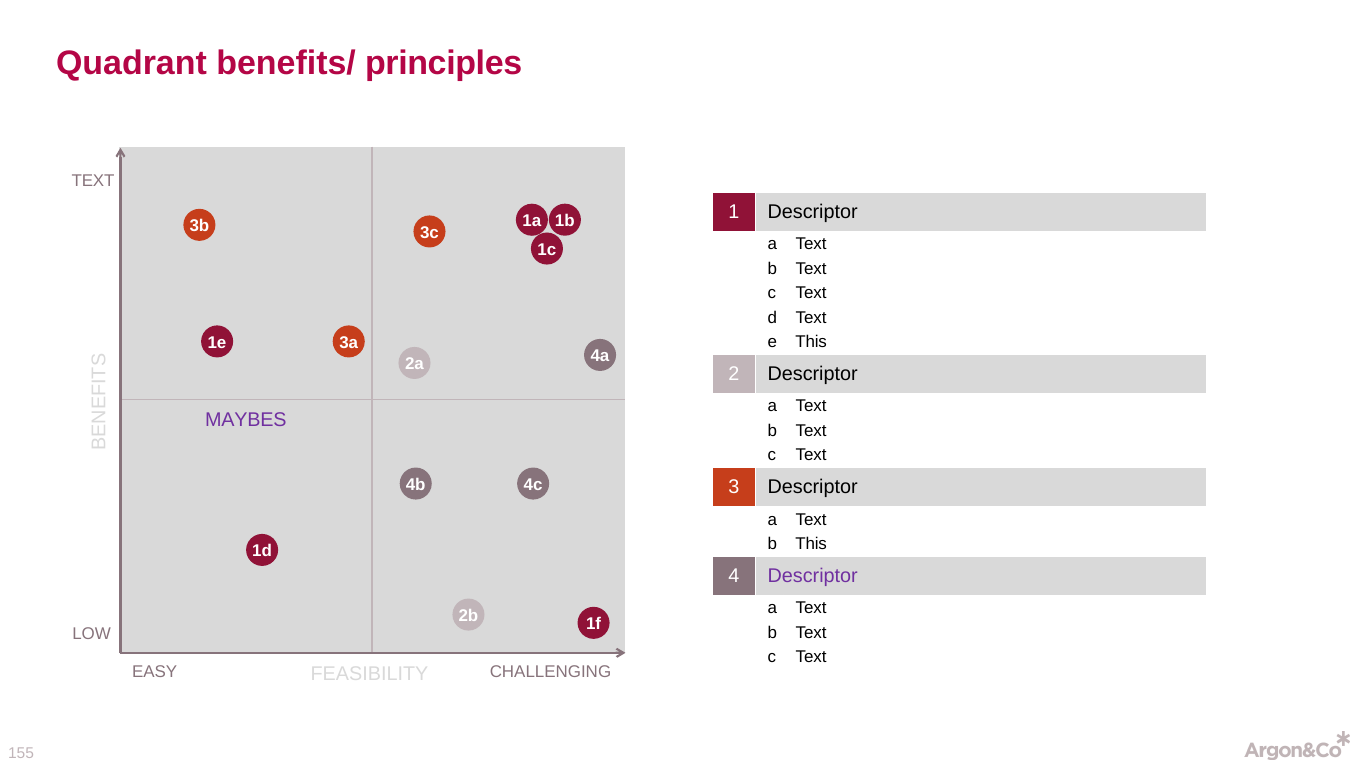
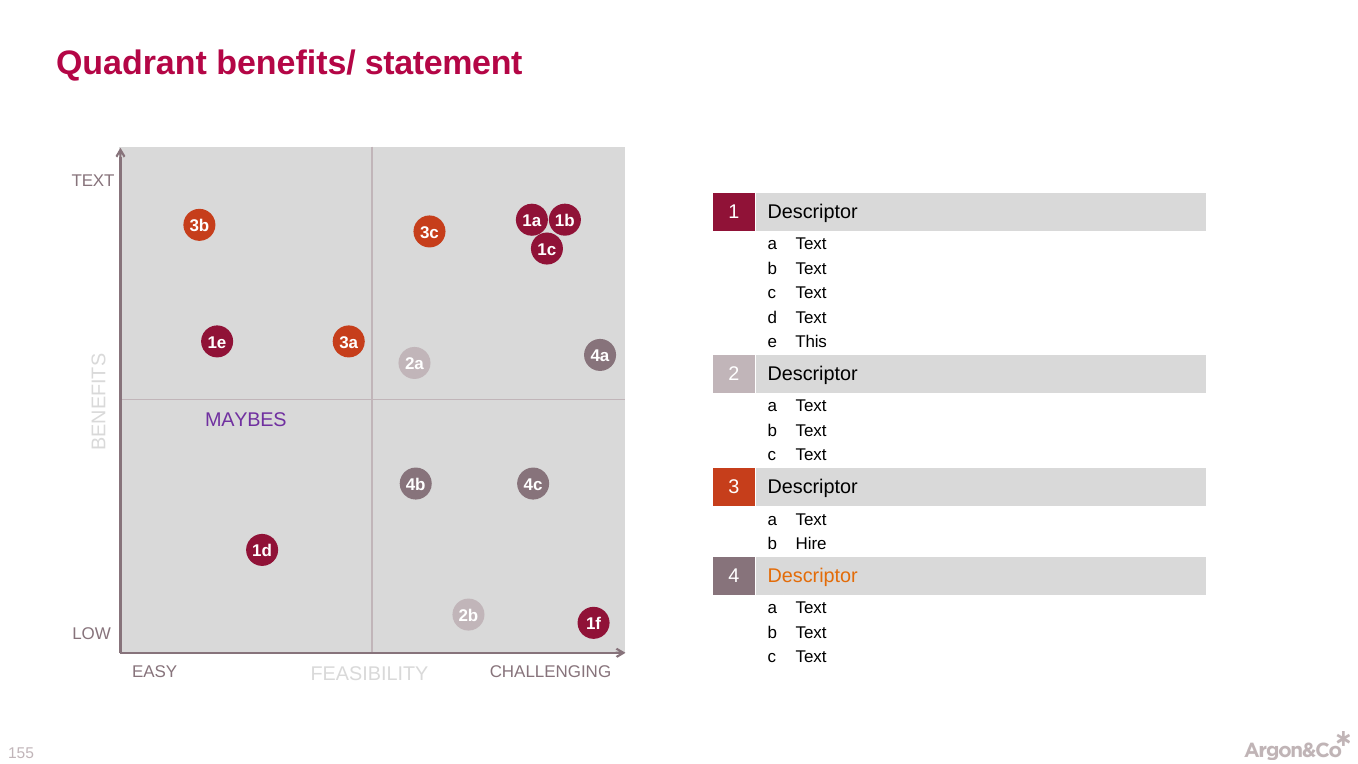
principles: principles -> statement (444, 64)
b This: This -> Hire (811, 544)
Descriptor colour: purple -> orange (813, 576)
